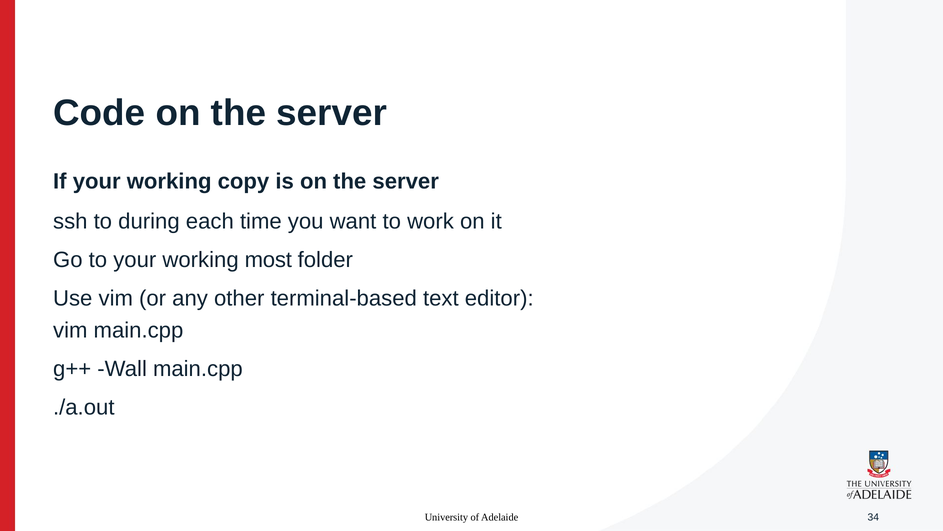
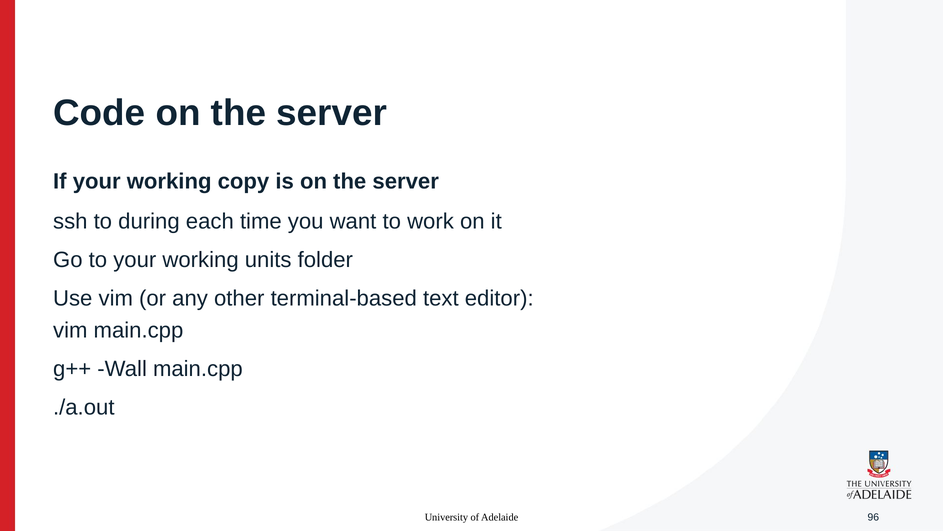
most: most -> units (268, 260)
34: 34 -> 96 (873, 517)
